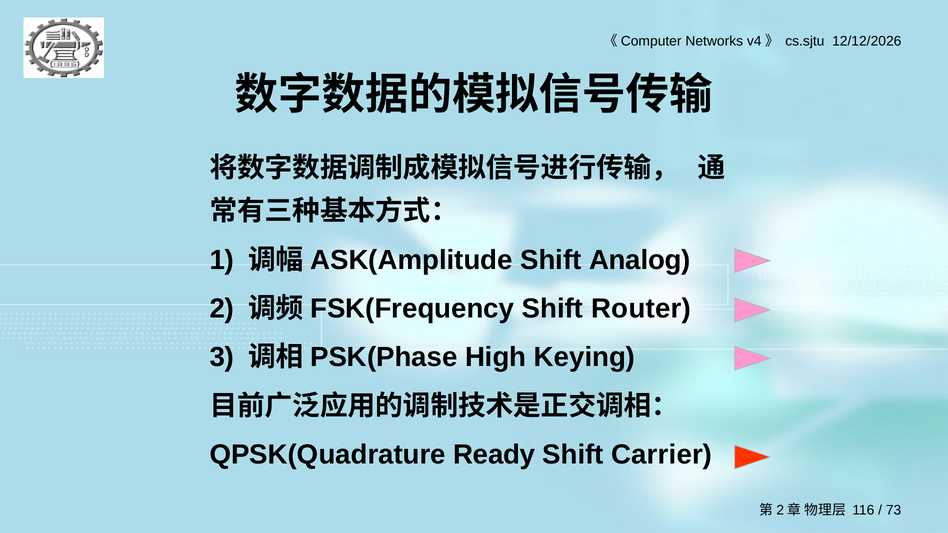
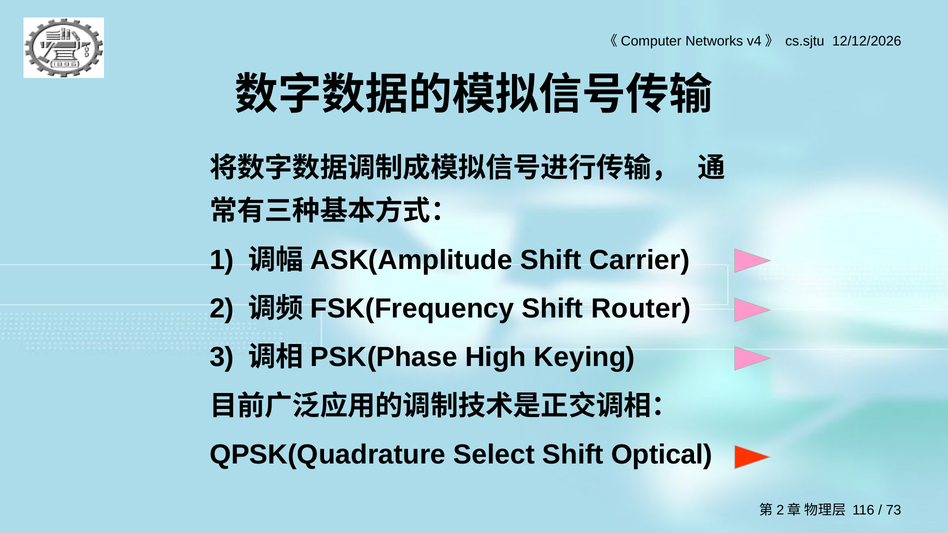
Analog: Analog -> Carrier (640, 260)
Ready: Ready -> Select (494, 455)
Carrier: Carrier -> Optical (662, 455)
